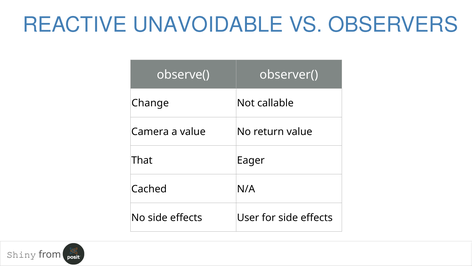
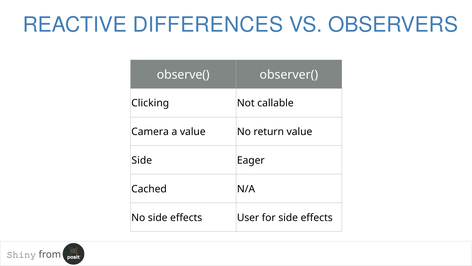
UNAVOIDABLE: UNAVOIDABLE -> DIFFERENCES (208, 25)
Change: Change -> Clicking (150, 103)
That: That -> Side (142, 160)
